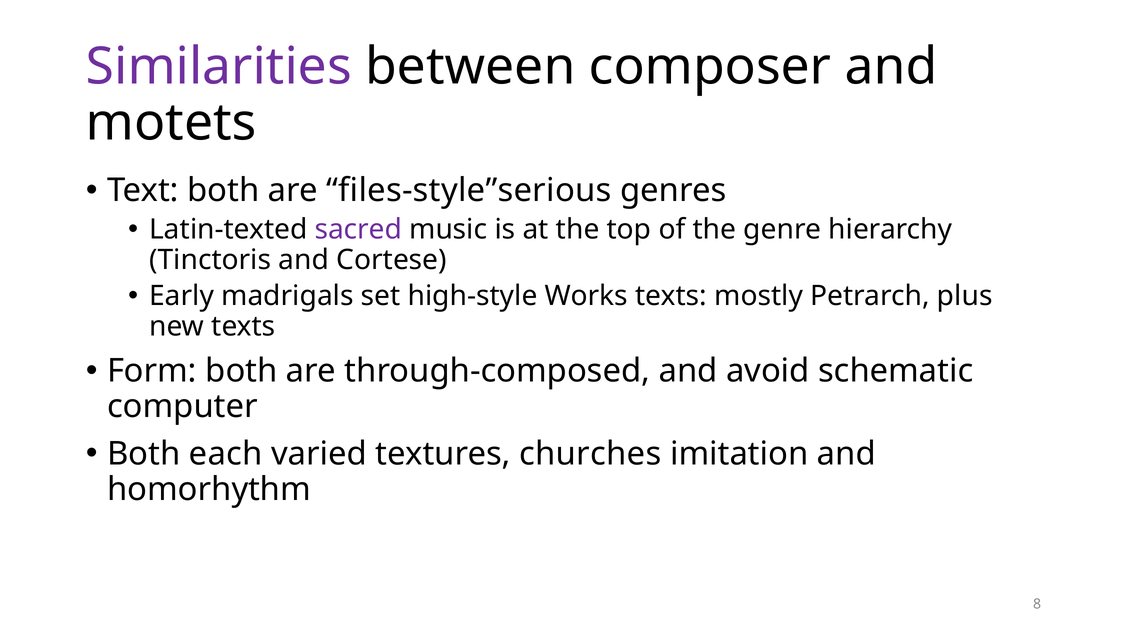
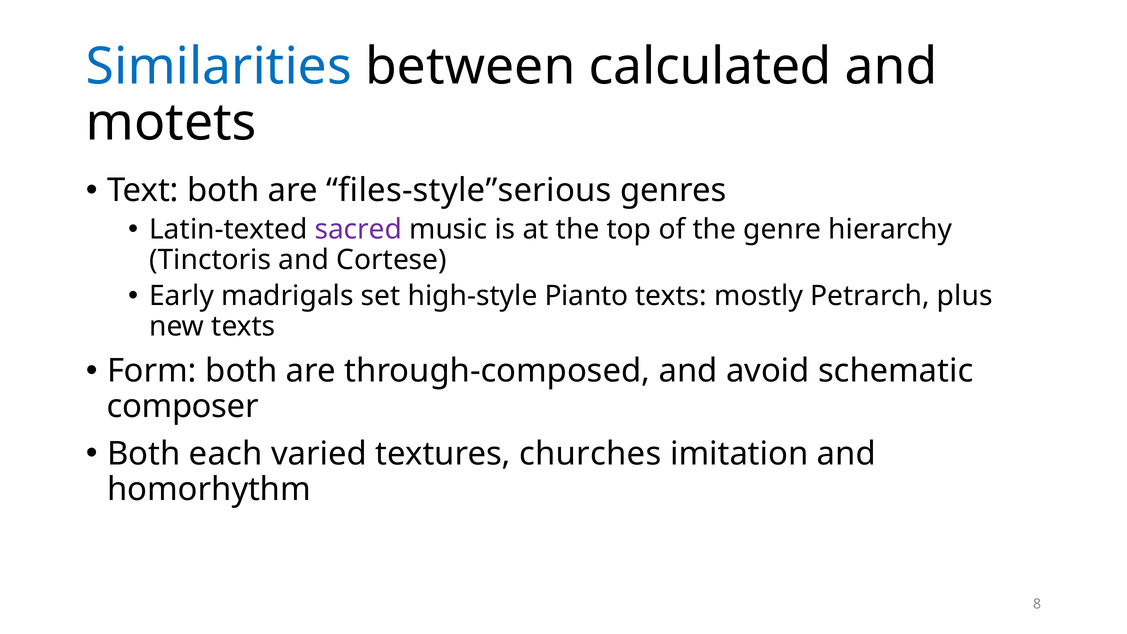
Similarities colour: purple -> blue (219, 67)
composer: composer -> calculated (710, 67)
Works: Works -> Pianto (586, 296)
computer: computer -> composer (183, 406)
